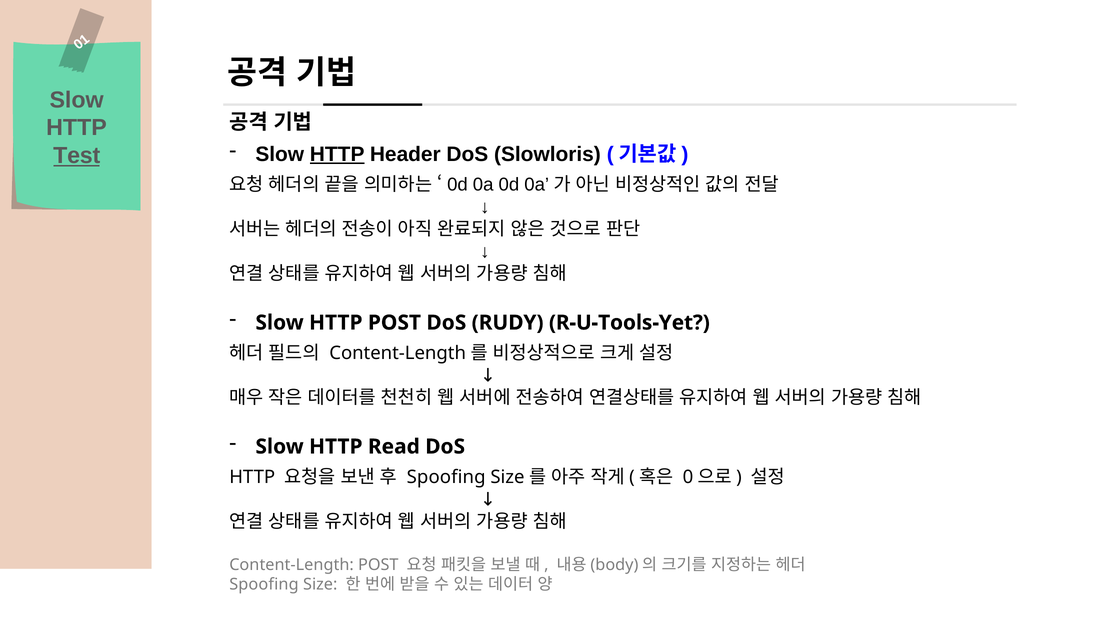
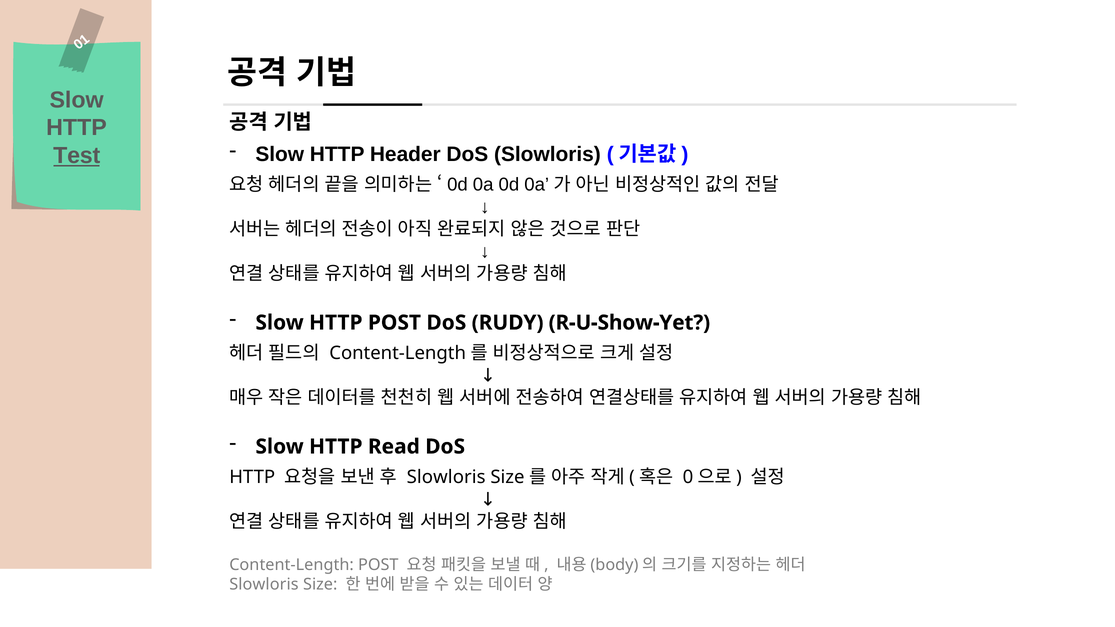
HTTP underline: present -> none (337, 154)
R-U-Tools-Yet: R-U-Tools-Yet -> R-U-Show-Yet (629, 323)
Spoofing: Spoofing -> Slowloris (446, 477)
Spoofing: Spoofing -> Slowloris (264, 584)
